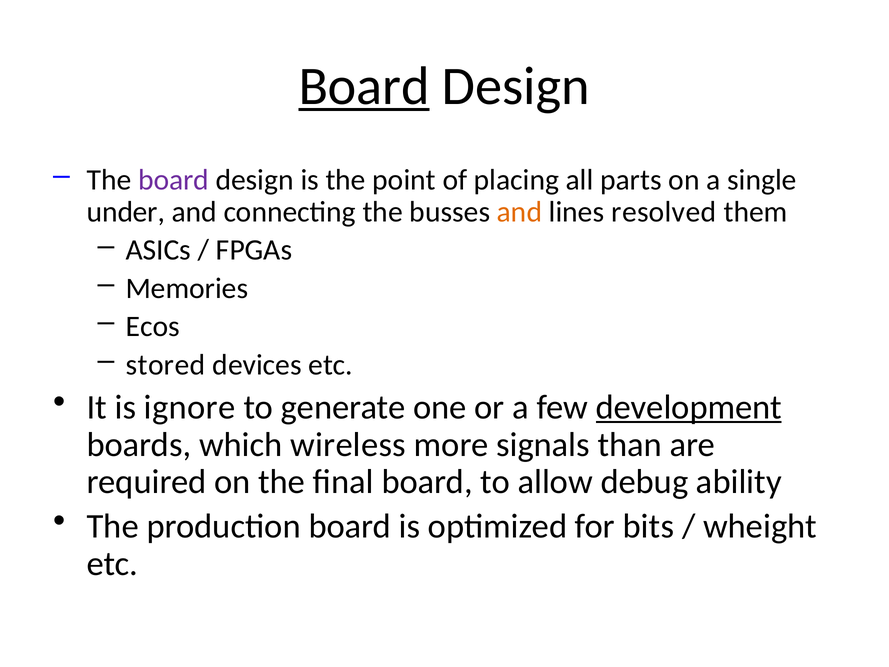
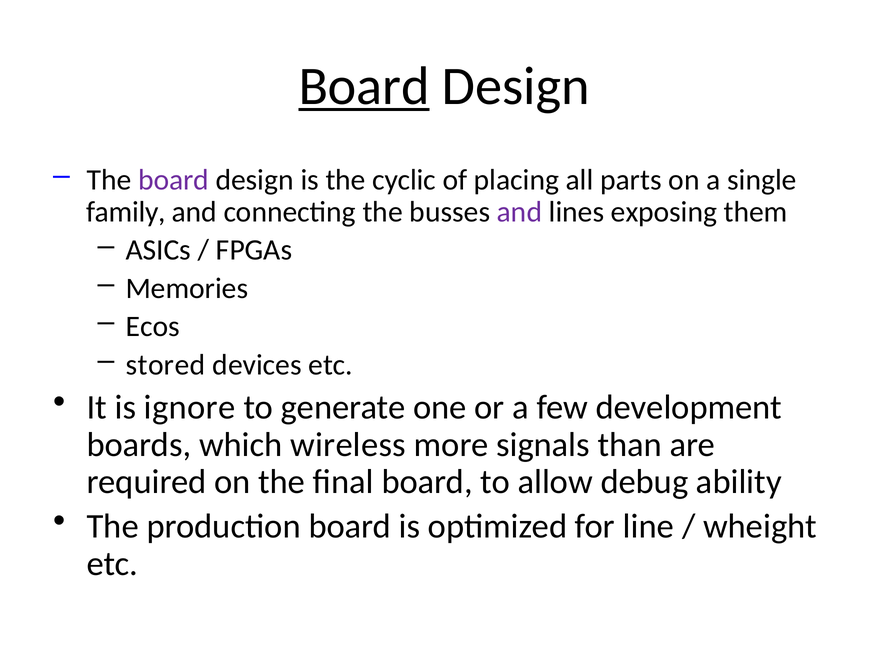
point: point -> cyclic (404, 180)
under: under -> family (126, 212)
and colour: orange -> purple (519, 212)
resolved: resolved -> exposing (664, 212)
development underline: present -> none (689, 407)
bits: bits -> line (648, 526)
